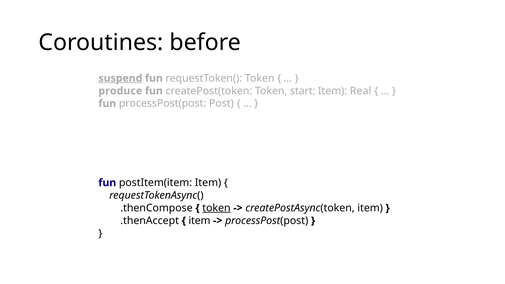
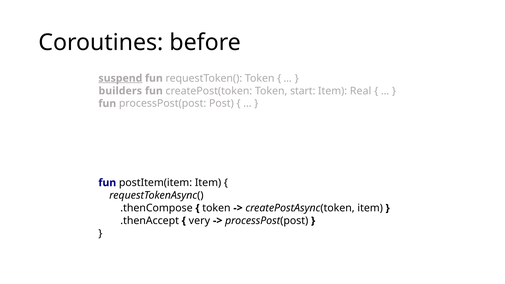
produce: produce -> builders (120, 91)
token underline: present -> none (216, 208)
item: item -> very (199, 221)
